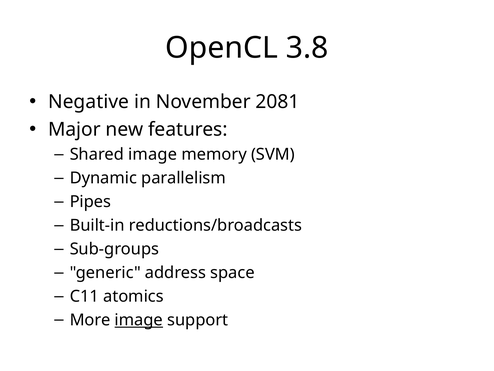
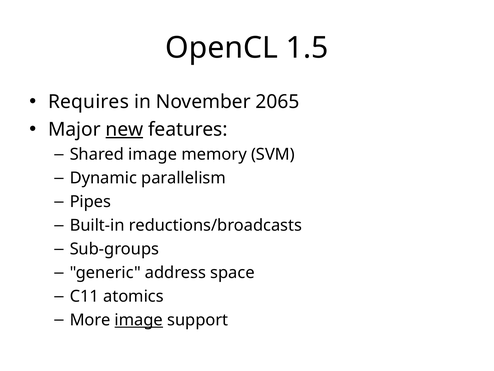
3.8: 3.8 -> 1.5 (307, 48)
Negative: Negative -> Requires (88, 102)
2081: 2081 -> 2065 (278, 102)
new underline: none -> present (124, 129)
